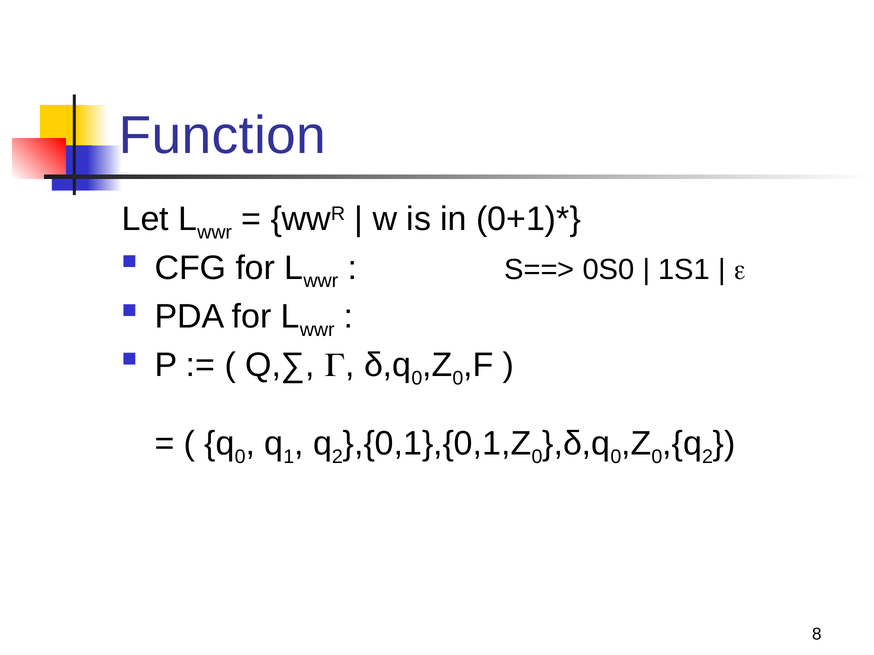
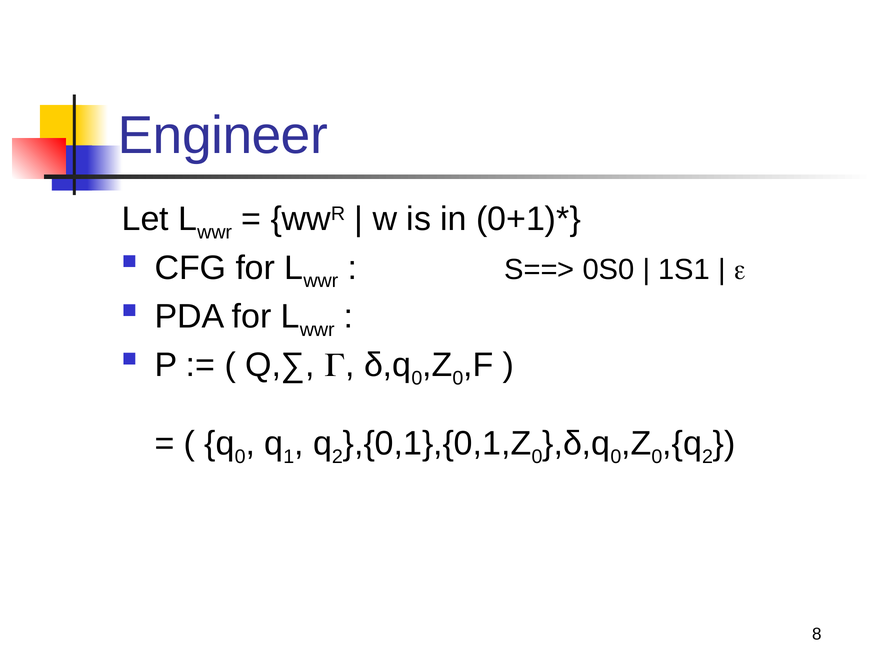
Function: Function -> Engineer (223, 136)
